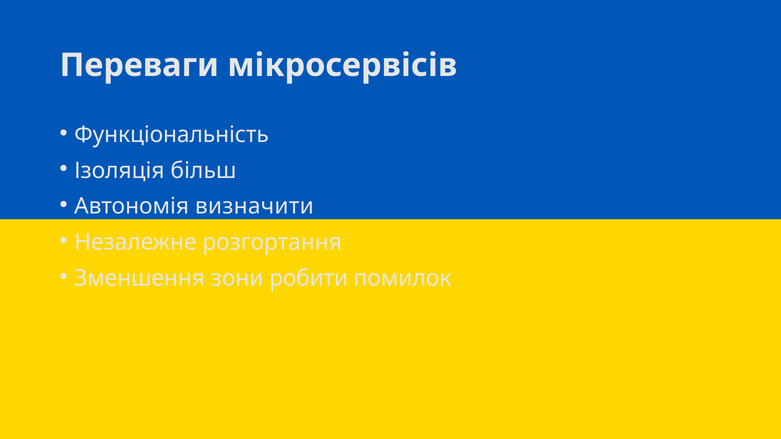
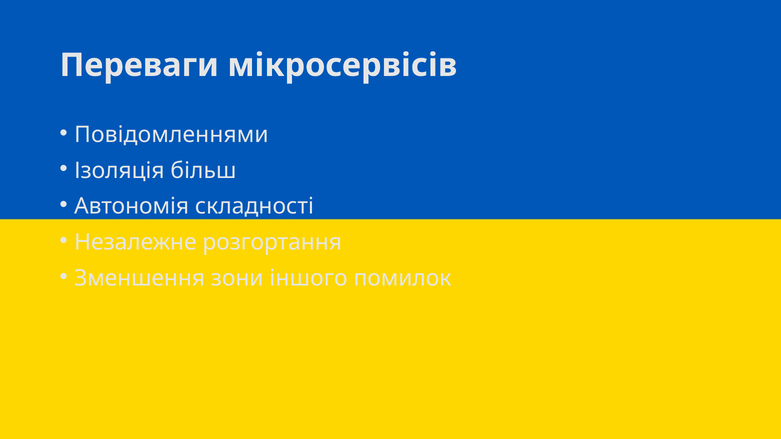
Функціональність: Функціональність -> Повідомленнями (171, 135)
визначити: визначити -> складності (254, 207)
робити: робити -> іншого (308, 279)
